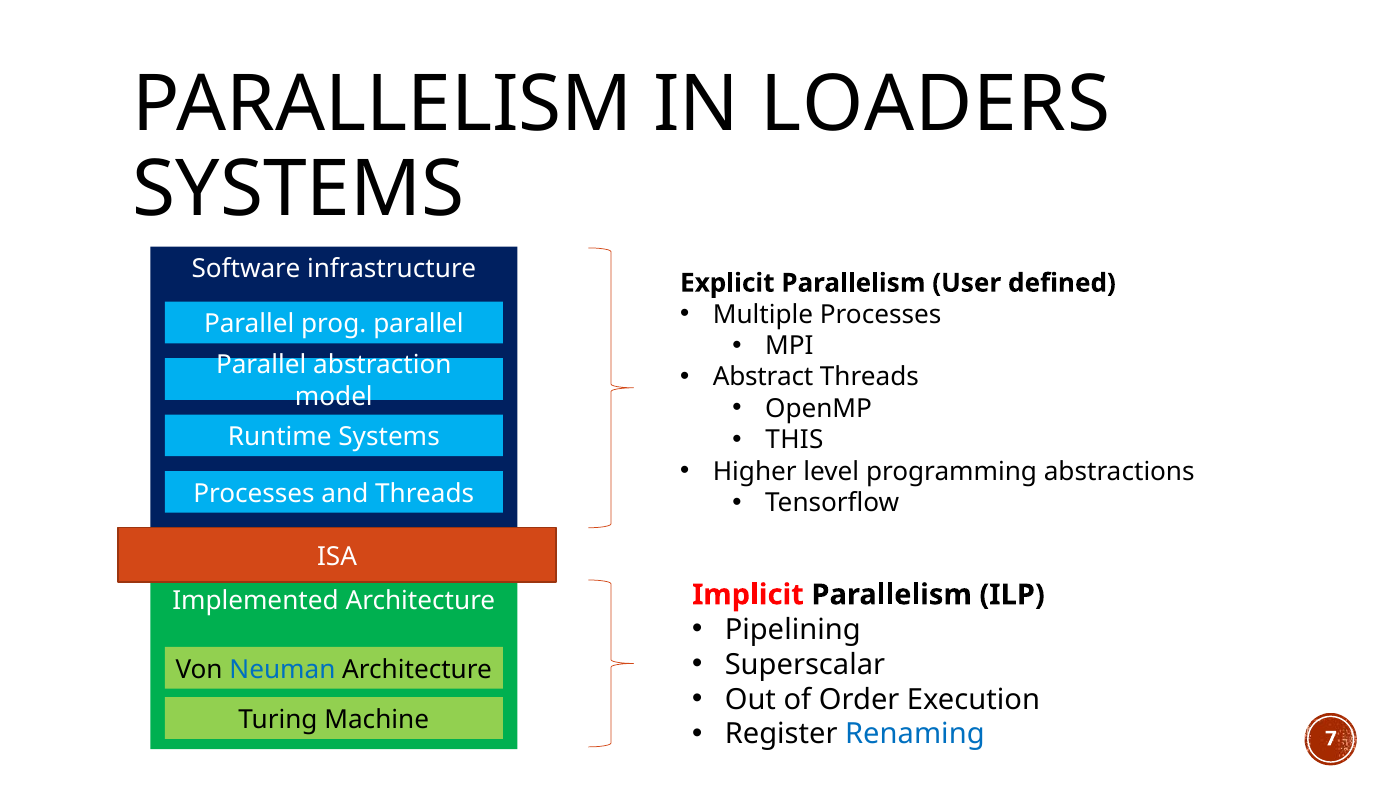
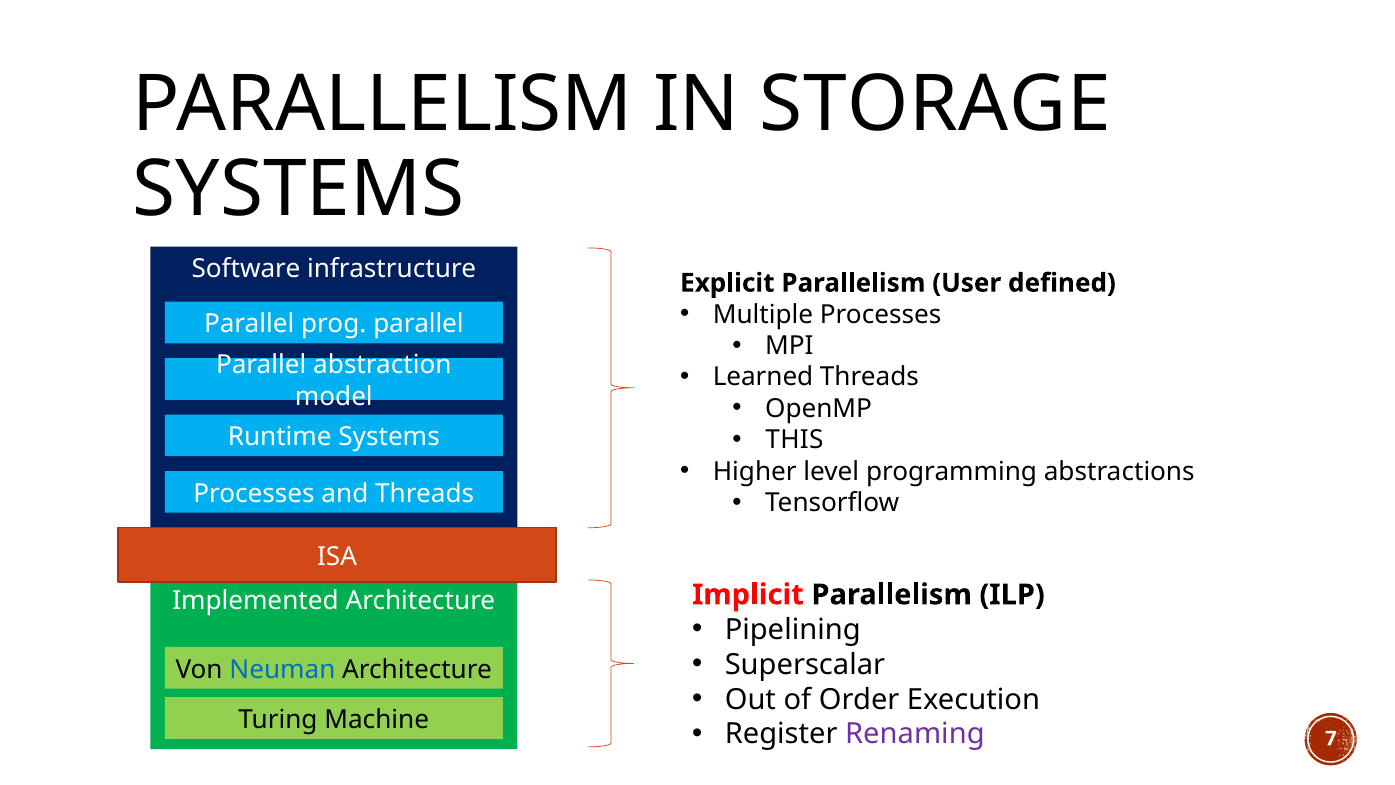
LOADERS: LOADERS -> STORAGE (935, 105)
Abstract: Abstract -> Learned (763, 377)
Renaming colour: blue -> purple (915, 734)
